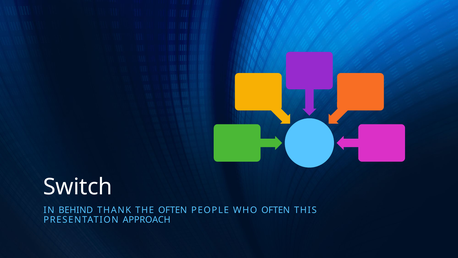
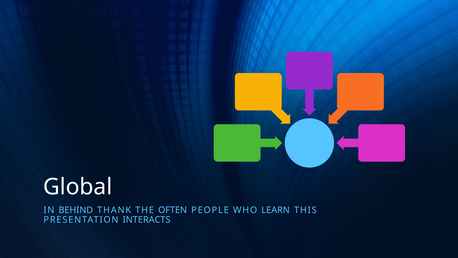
Switch: Switch -> Global (78, 187)
WHO OFTEN: OFTEN -> LEARN (276, 210)
APPROACH: APPROACH -> INTERACTS (147, 220)
